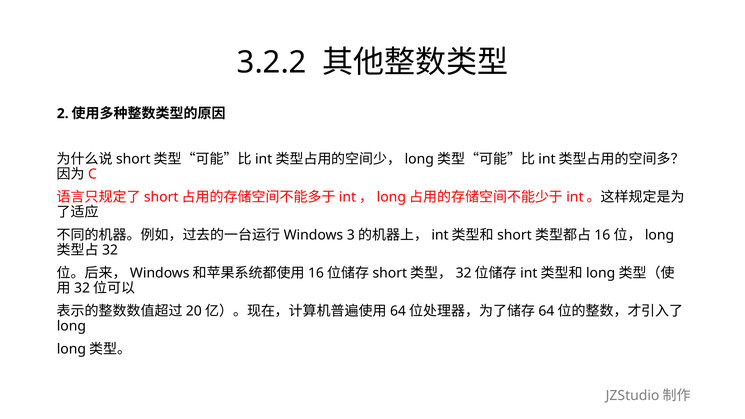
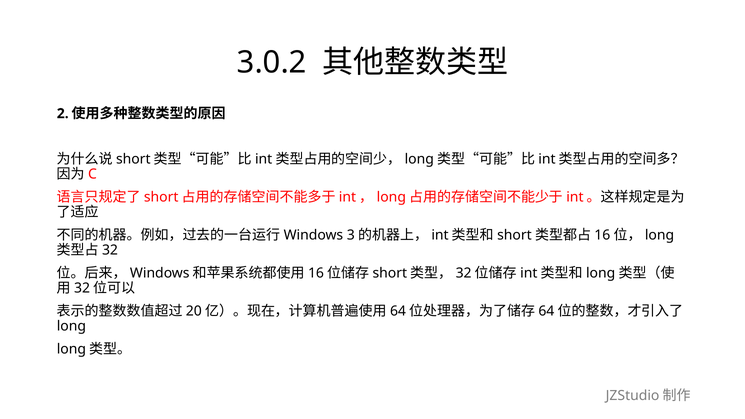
3.2.2: 3.2.2 -> 3.0.2 (272, 63)
